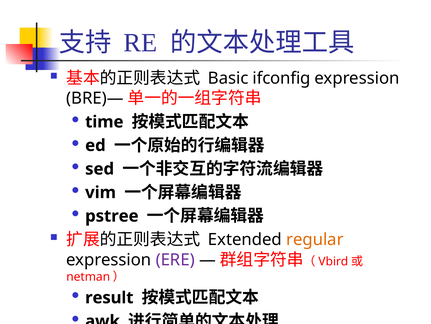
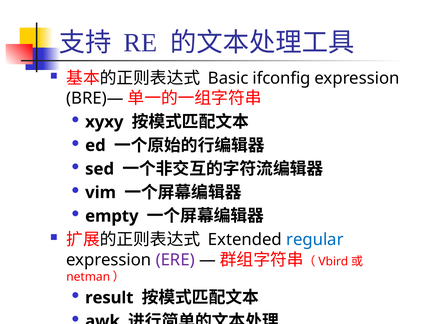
time: time -> xyxy (104, 122)
pstree: pstree -> empty (112, 216)
regular colour: orange -> blue (315, 239)
